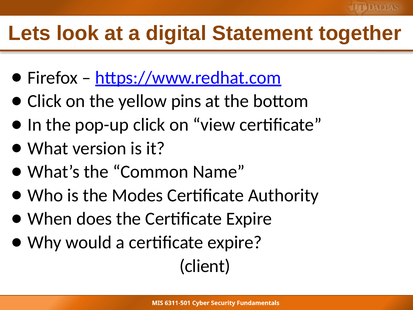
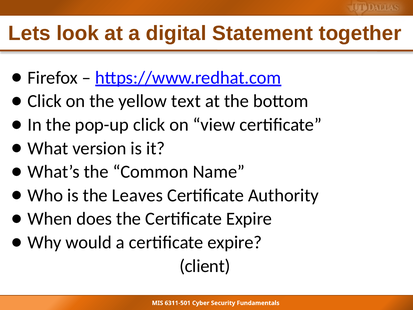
pins: pins -> text (186, 101)
Modes: Modes -> Leaves (137, 195)
